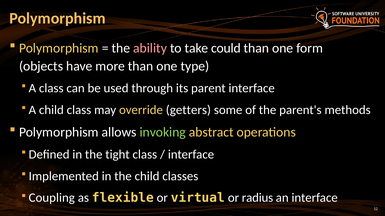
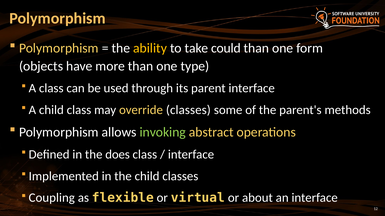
ability colour: pink -> yellow (150, 48)
override getters: getters -> classes (188, 110)
tight: tight -> does (118, 155)
radius: radius -> about (257, 198)
